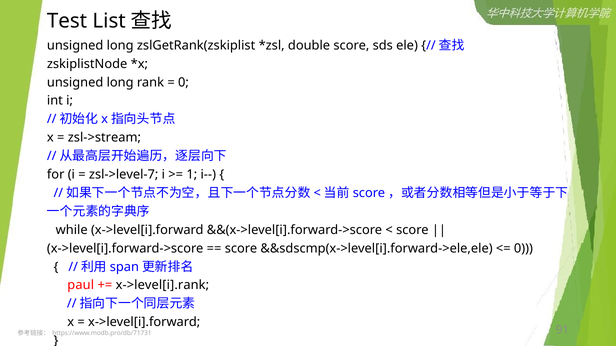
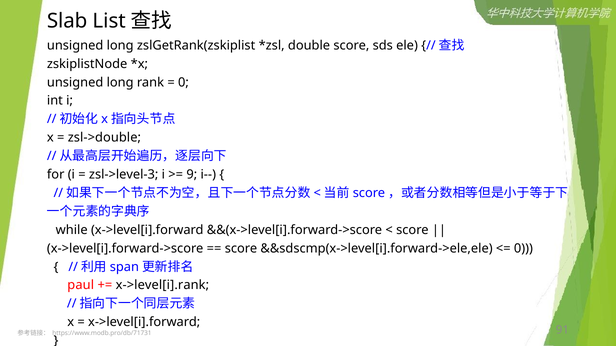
Test: Test -> Slab (67, 21)
zsl->stream: zsl->stream -> zsl->double (104, 138)
zsl->level-7: zsl->level-7 -> zsl->level-3 (124, 175)
1: 1 -> 9 (192, 175)
